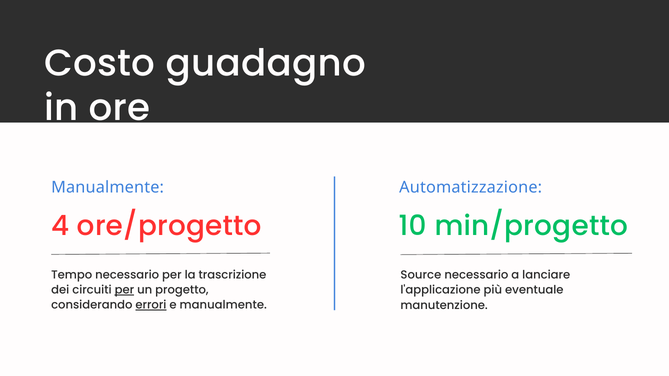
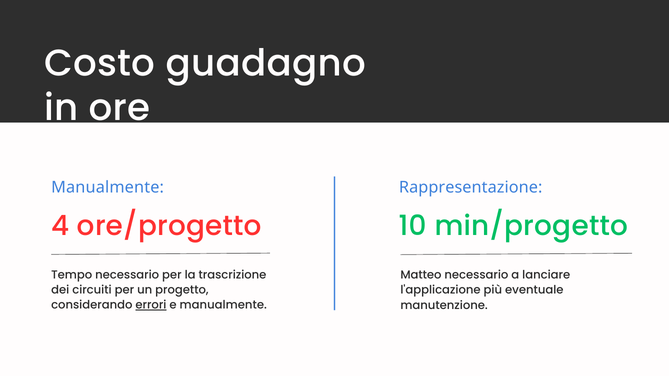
Automatizzazione: Automatizzazione -> Rappresentazione (471, 188)
Source: Source -> Matteo (421, 275)
per underline: present -> none (124, 290)
